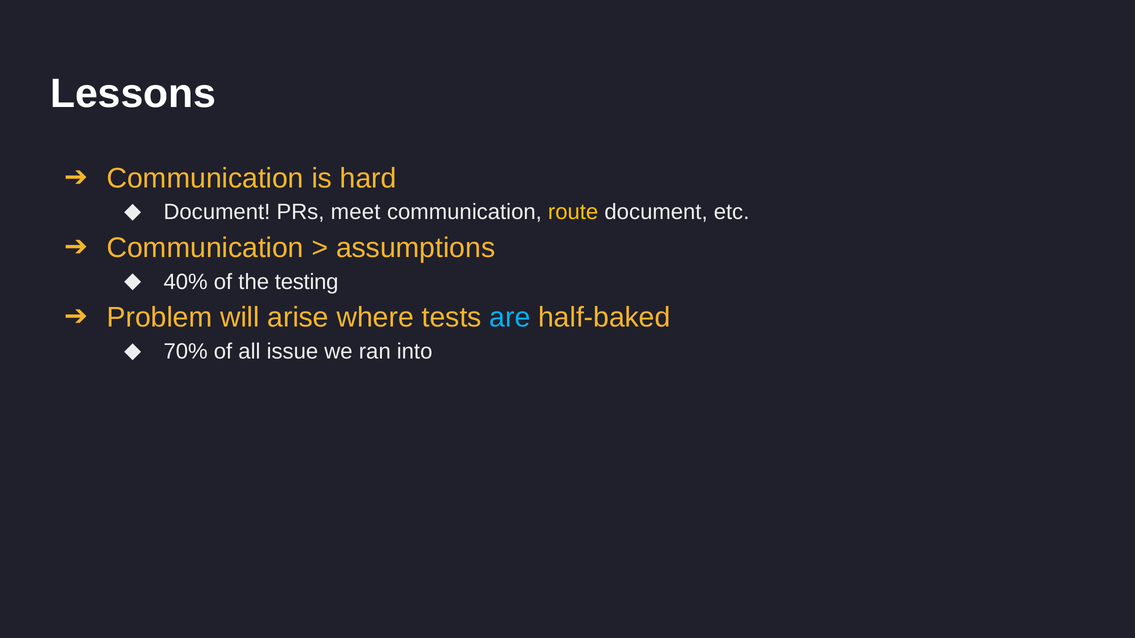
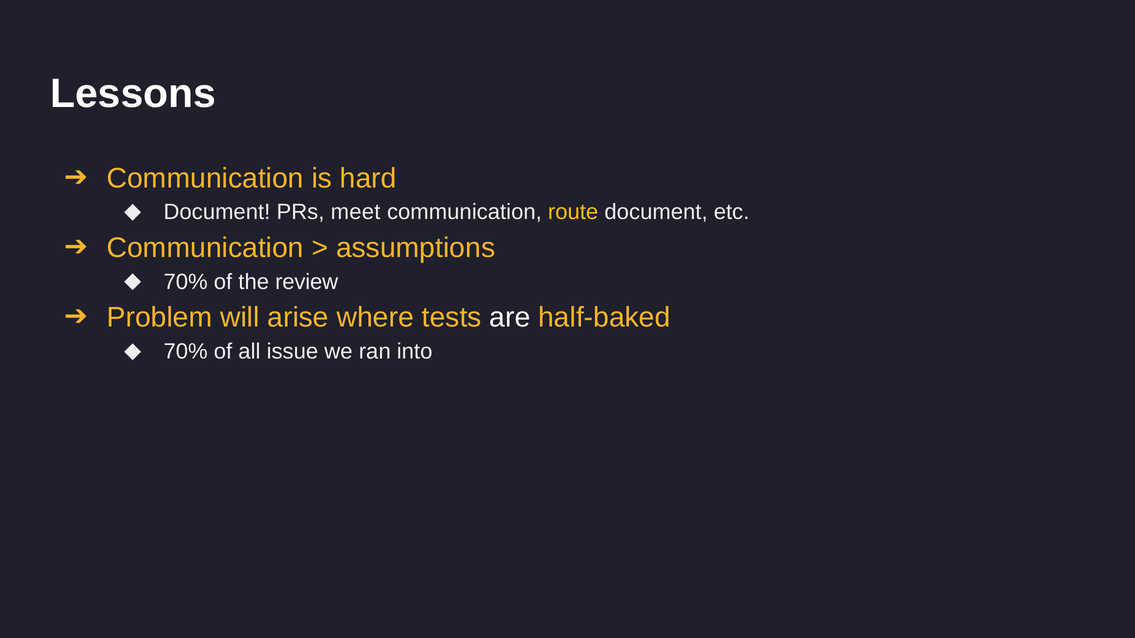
40%: 40% -> 70% (186, 282)
testing: testing -> review (307, 282)
are colour: light blue -> white (510, 318)
